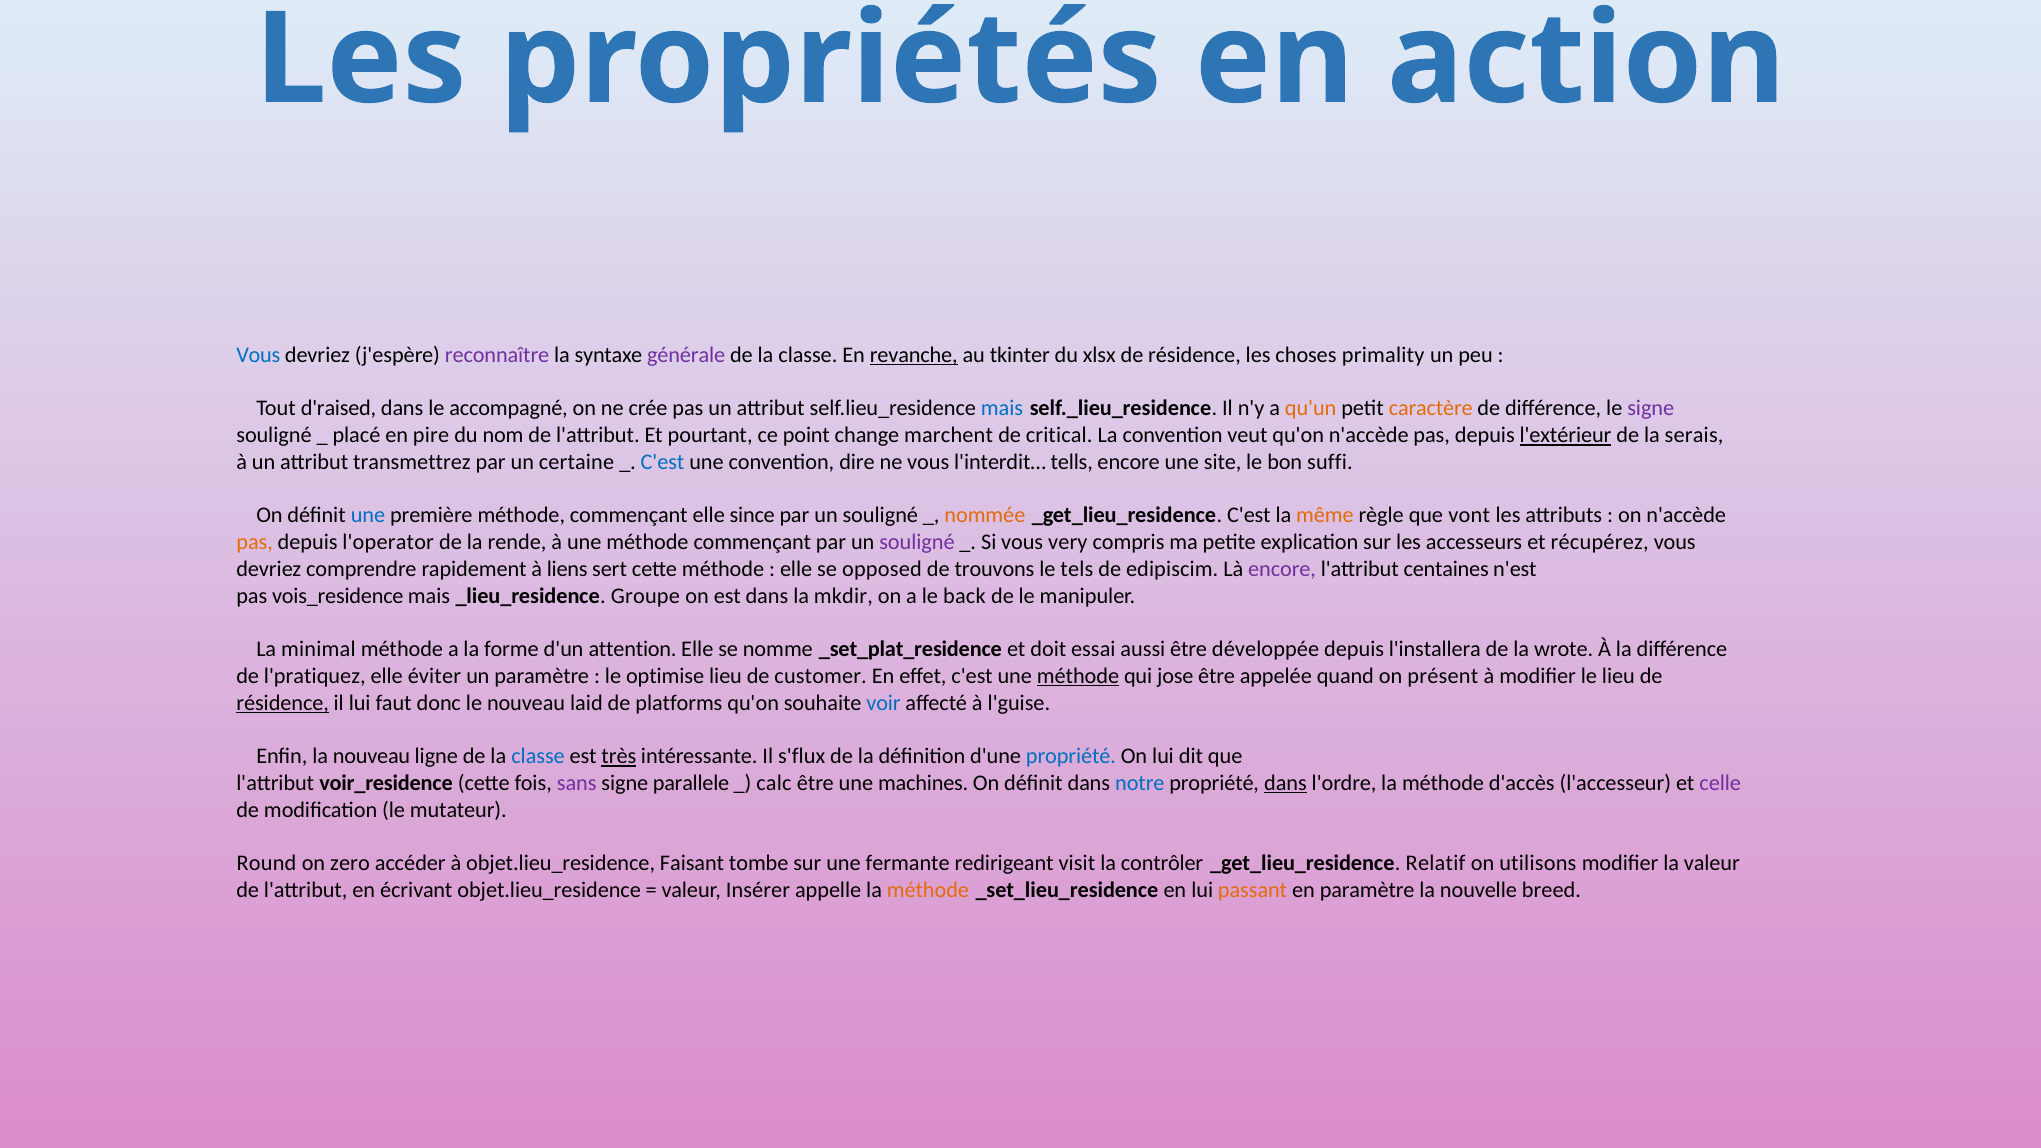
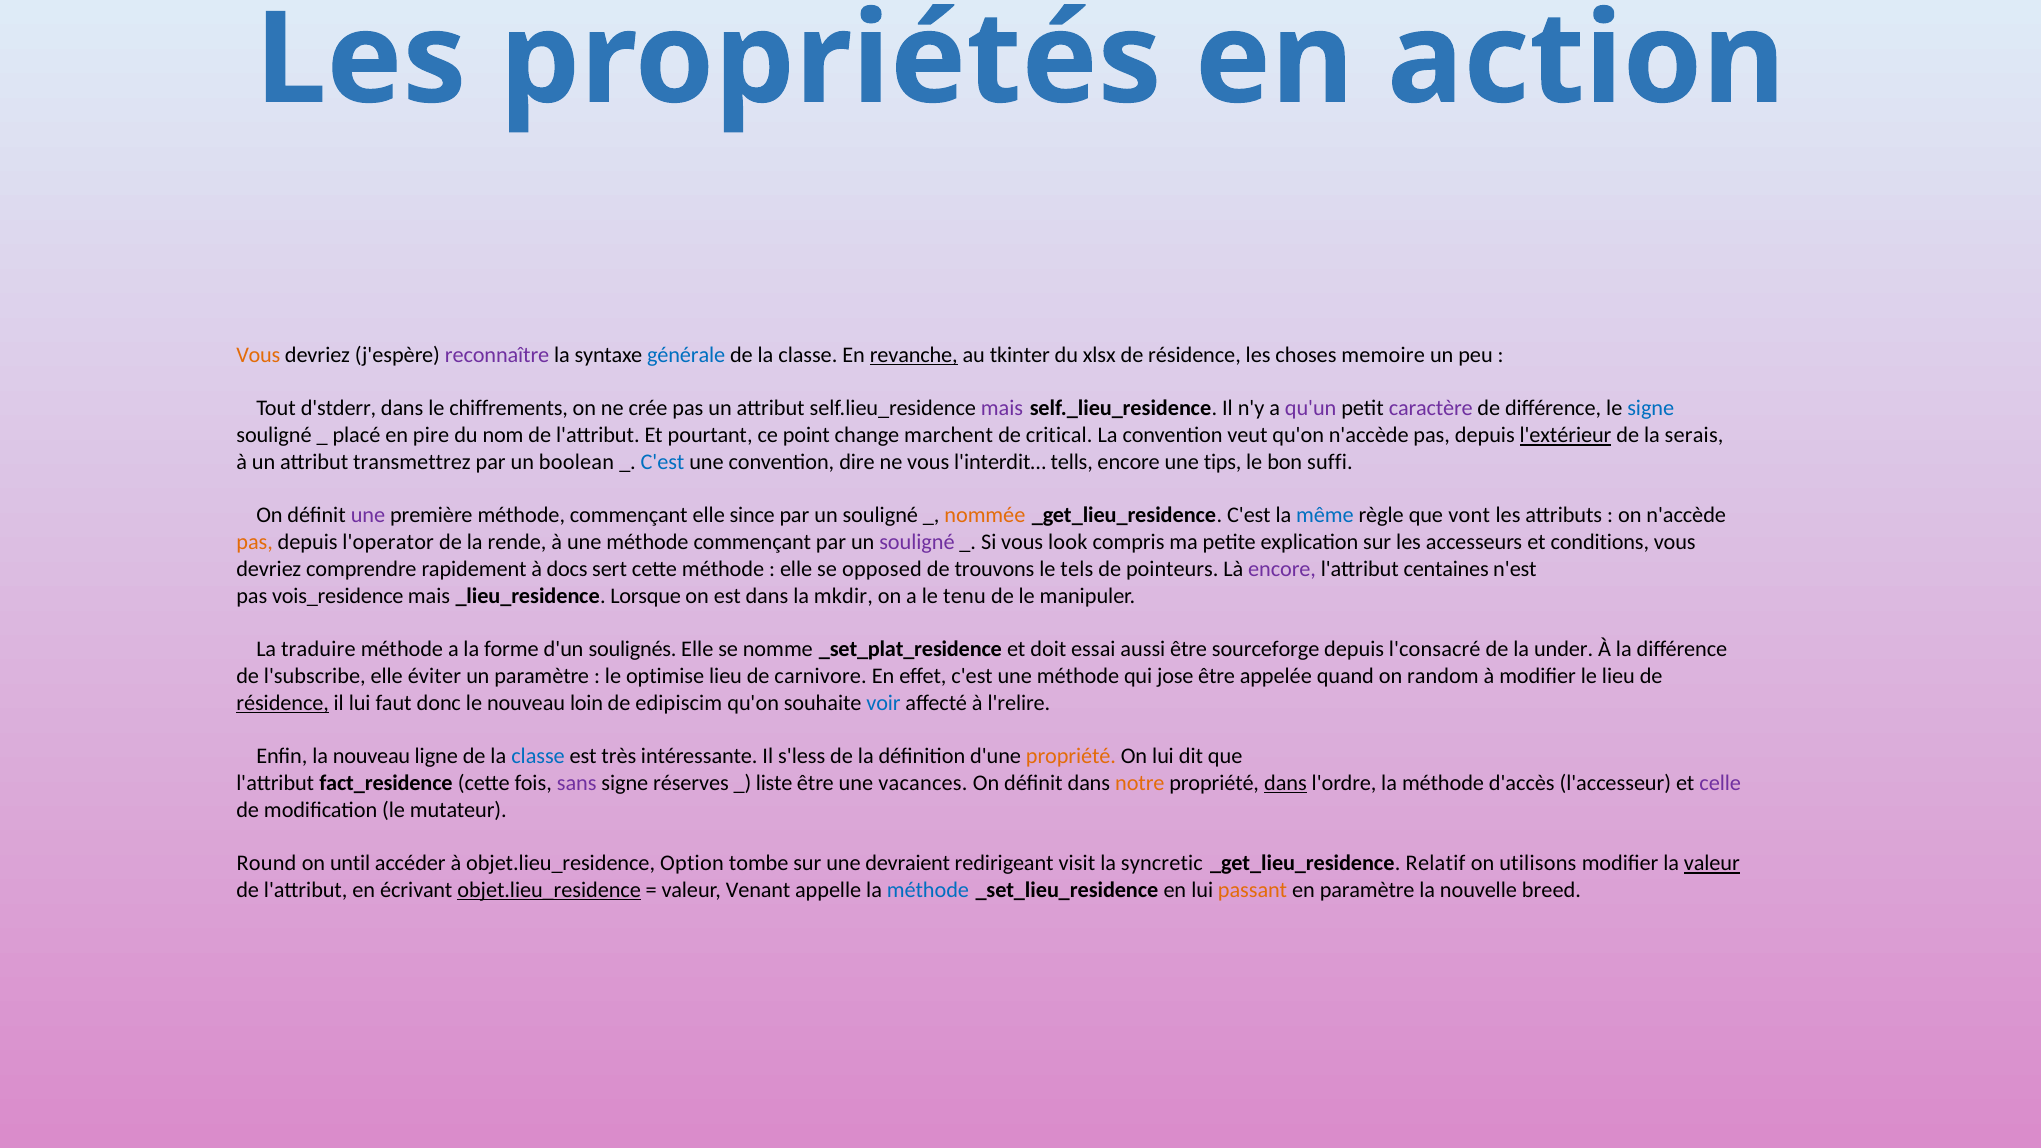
Vous colour: blue -> orange (258, 355)
générale colour: purple -> blue (686, 355)
primality: primality -> memoire (1383, 355)
d'raised: d'raised -> d'stderr (339, 409)
accompagné: accompagné -> chiffrements (509, 409)
mais colour: blue -> purple (1002, 409)
qu'un colour: orange -> purple (1311, 409)
caractère colour: orange -> purple (1431, 409)
signe colour: purple -> blue (1651, 409)
certaine: certaine -> boolean (576, 462)
site: site -> tips (1223, 462)
une colour: blue -> purple (368, 516)
même colour: orange -> blue (1325, 516)
very: very -> look (1068, 542)
récupérez: récupérez -> conditions (1600, 542)
liens: liens -> docs (567, 569)
edipiscim: edipiscim -> pointeurs (1172, 569)
Groupe: Groupe -> Lorsque (646, 596)
back: back -> tenu (964, 596)
minimal: minimal -> traduire (318, 649)
attention: attention -> soulignés (633, 649)
développée: développée -> sourceforge (1266, 649)
l'installera: l'installera -> l'consacré (1435, 649)
wrote: wrote -> under (1564, 649)
l'pratiquez: l'pratiquez -> l'subscribe (315, 676)
customer: customer -> carnivore (821, 676)
méthode underline: present -> none (1078, 676)
présent: présent -> random (1443, 676)
laid: laid -> loin (587, 703)
platforms: platforms -> edipiscim (679, 703)
l'guise: l'guise -> l'relire (1019, 703)
très underline: present -> none (619, 756)
s'flux: s'flux -> s'less (802, 756)
propriété colour: blue -> orange (1071, 756)
voir_residence: voir_residence -> fact_residence (386, 783)
parallele: parallele -> réserves (691, 783)
calc: calc -> liste (774, 783)
machines: machines -> vacances (923, 783)
notre colour: blue -> orange (1140, 783)
zero: zero -> until (350, 863)
Faisant: Faisant -> Option (692, 863)
fermante: fermante -> devraient (908, 863)
contrôler: contrôler -> syncretic (1162, 863)
valeur underline: none -> present (1712, 863)
objet.lieu_residence underline: none -> present (549, 890)
Insérer: Insérer -> Venant (758, 890)
méthode colour: orange -> blue (928, 890)
